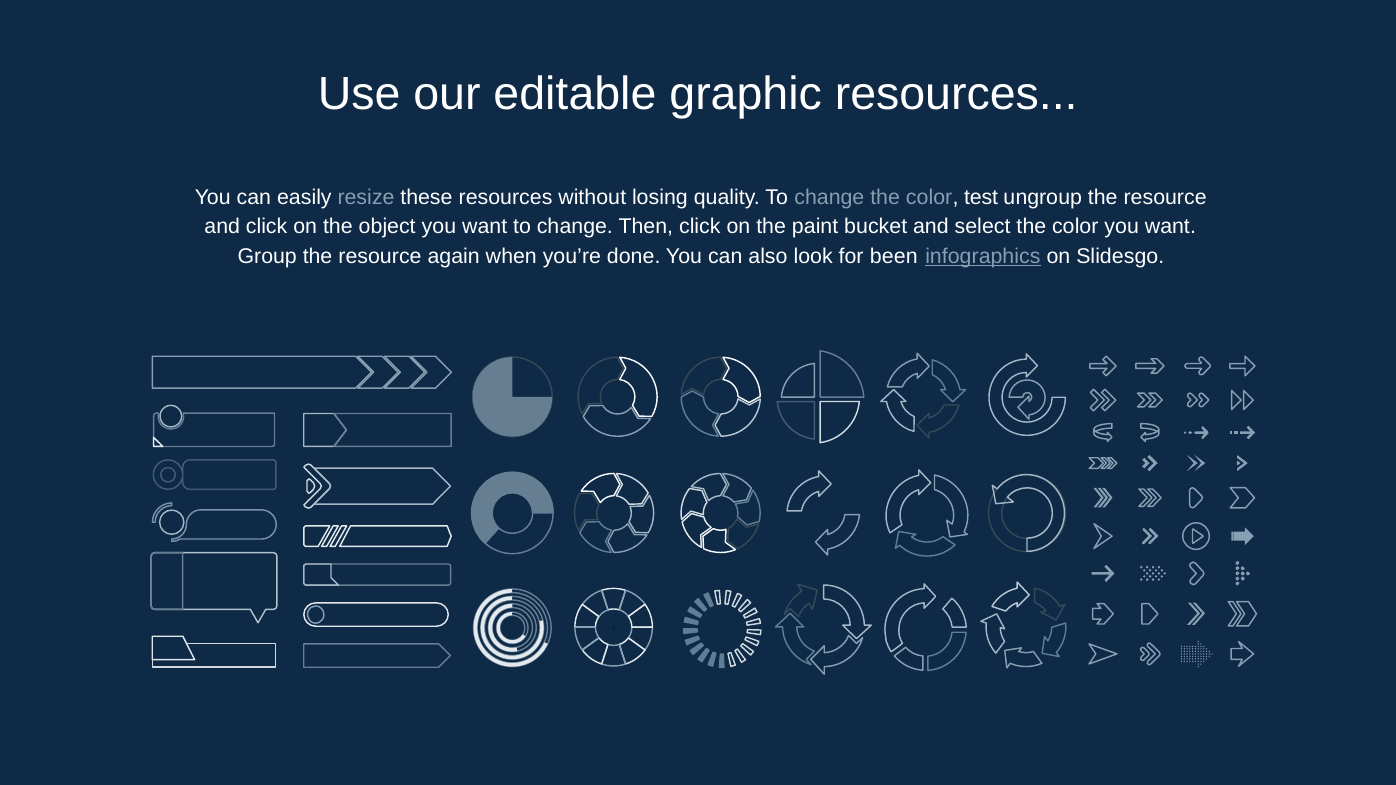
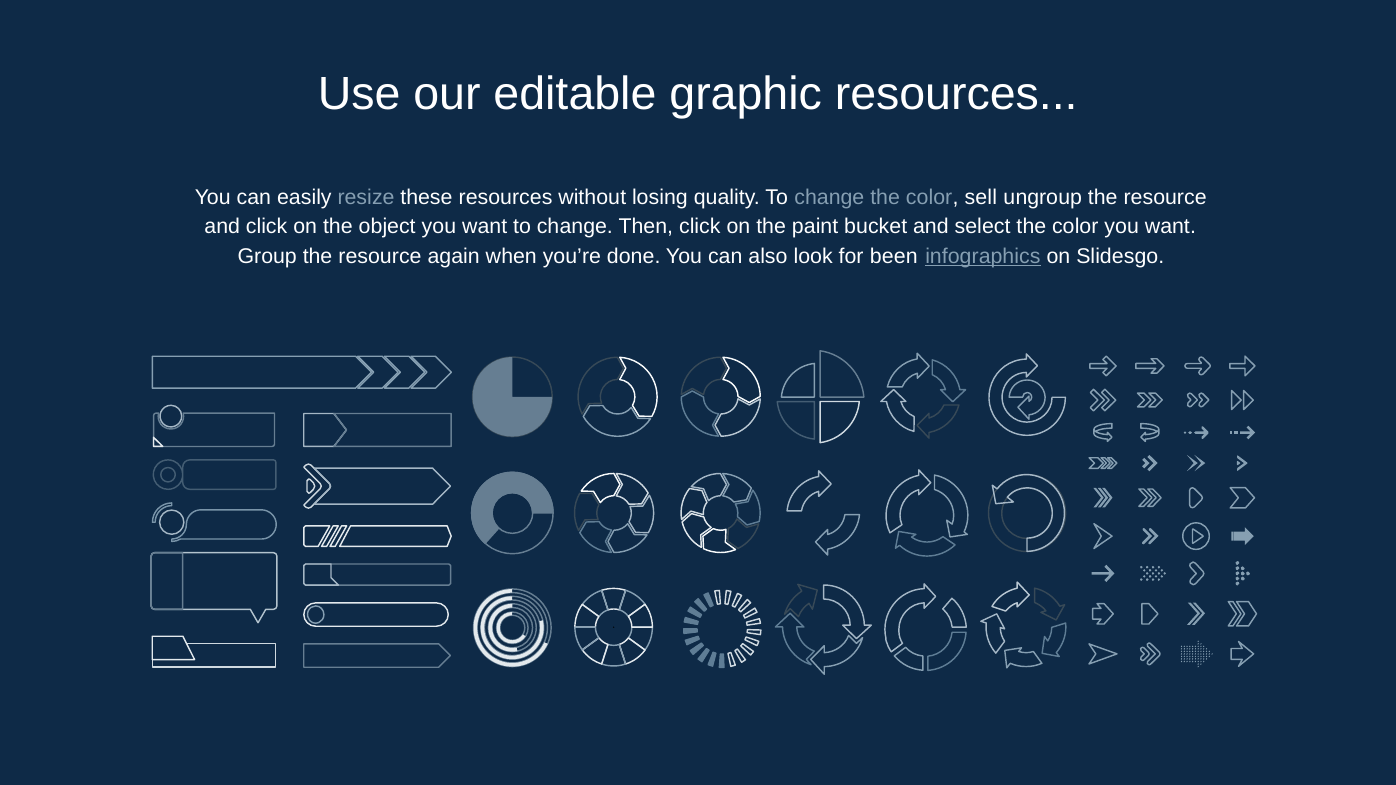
test: test -> sell (981, 197)
